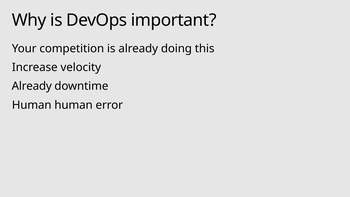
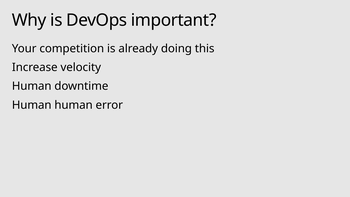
Already: Already -> Human (32, 86)
